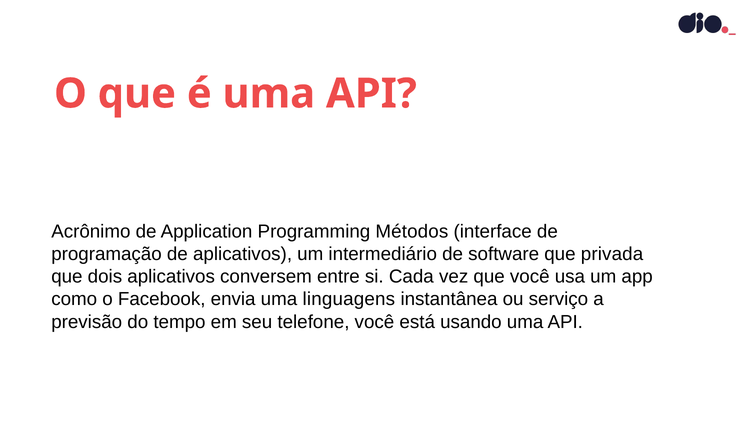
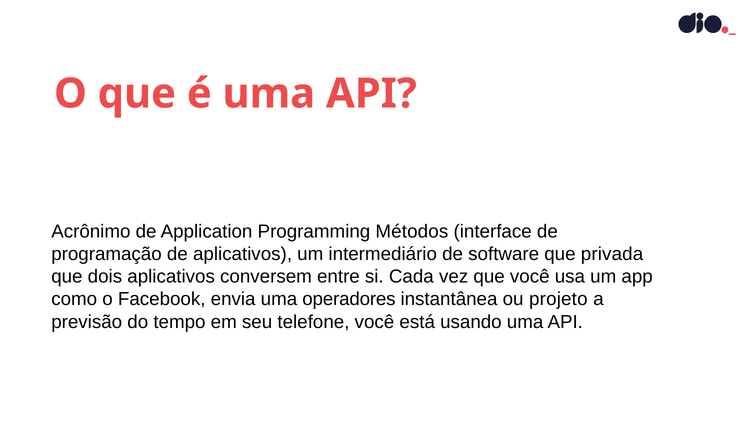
linguagens: linguagens -> operadores (349, 299)
serviço: serviço -> projeto (558, 299)
